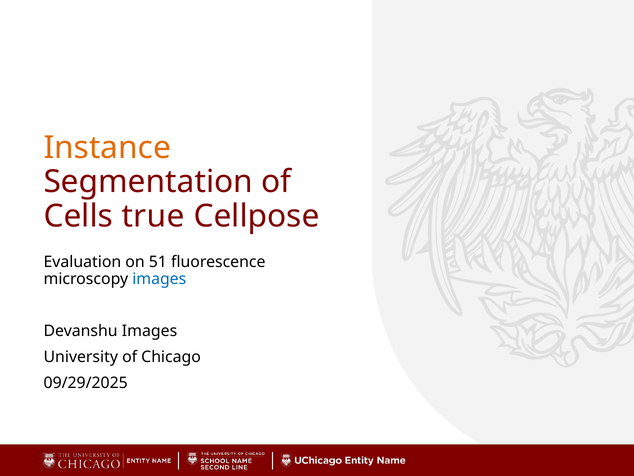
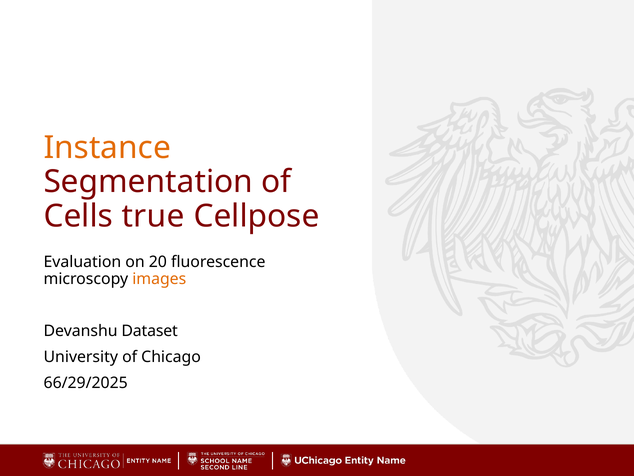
51: 51 -> 20 (158, 262)
images colour: blue -> orange (159, 279)
Devanshu Images: Images -> Dataset (150, 331)
09/29/2025: 09/29/2025 -> 66/29/2025 (86, 383)
